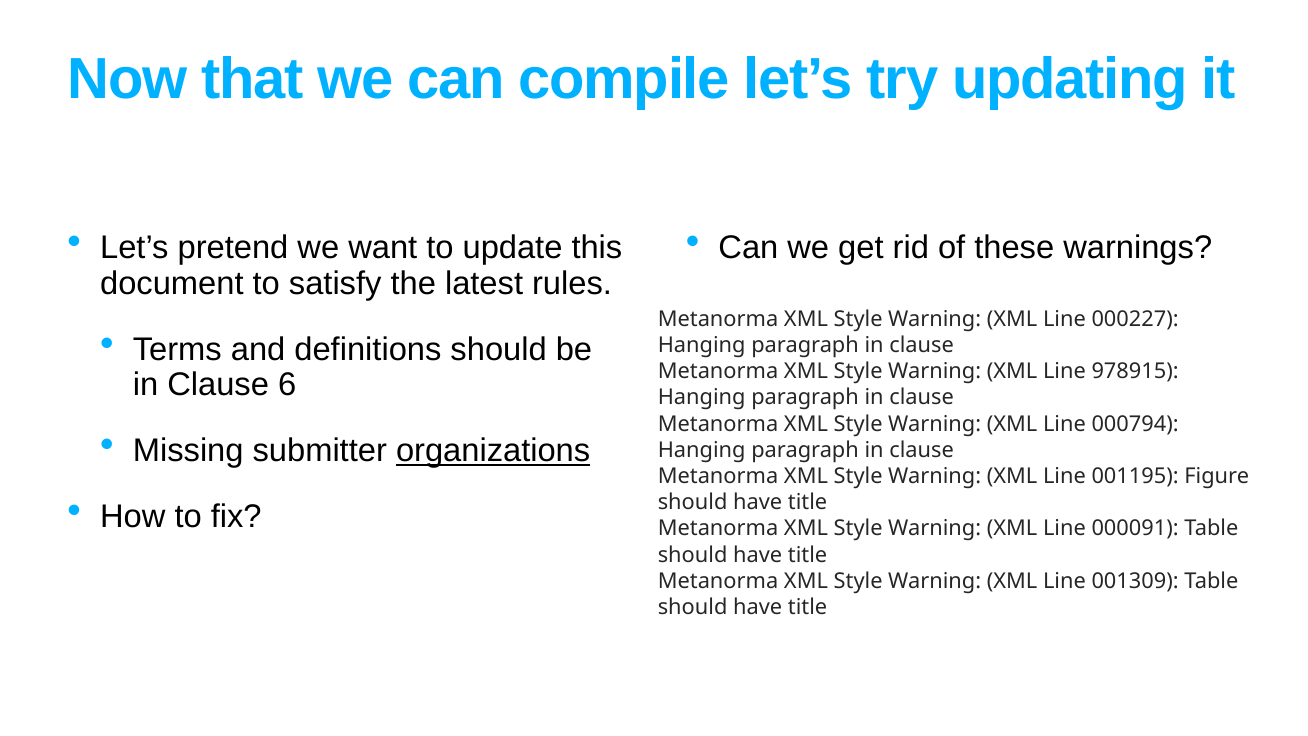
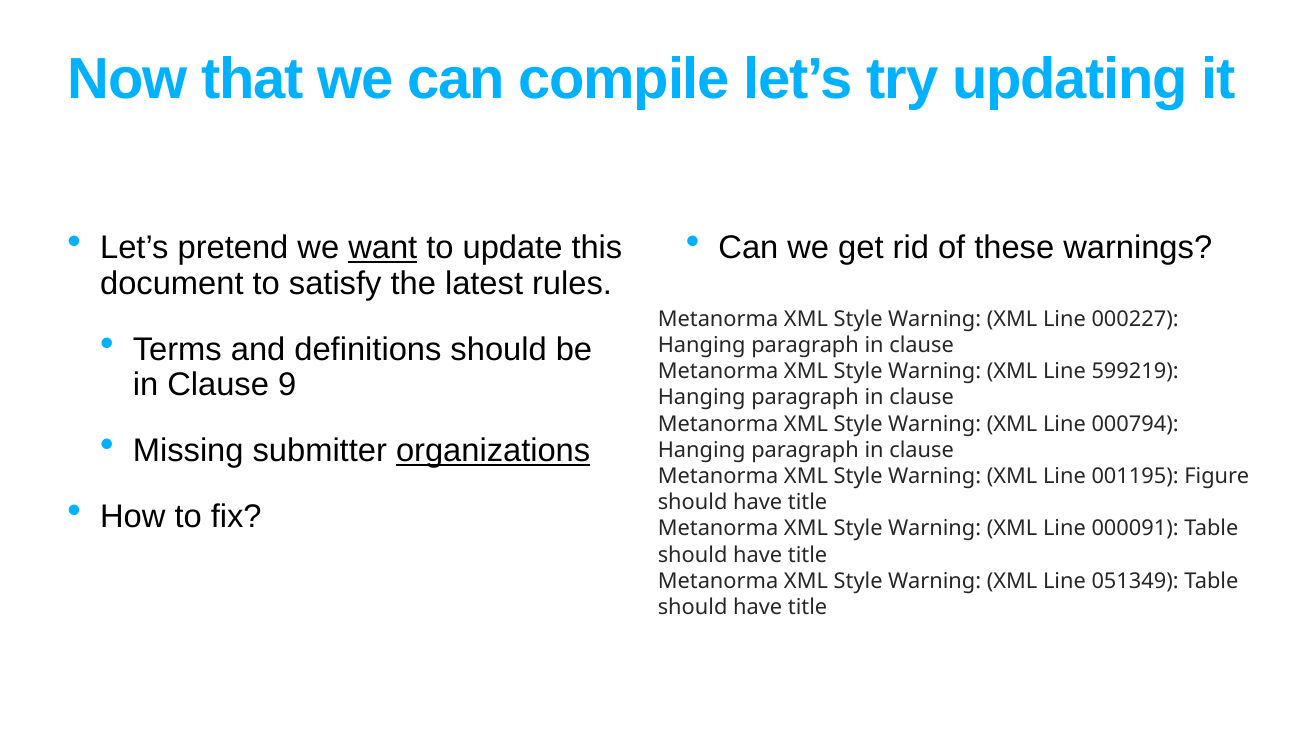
want underline: none -> present (383, 248)
978915: 978915 -> 599219 (1135, 371)
6: 6 -> 9 (287, 385)
001309: 001309 -> 051349 (1135, 581)
